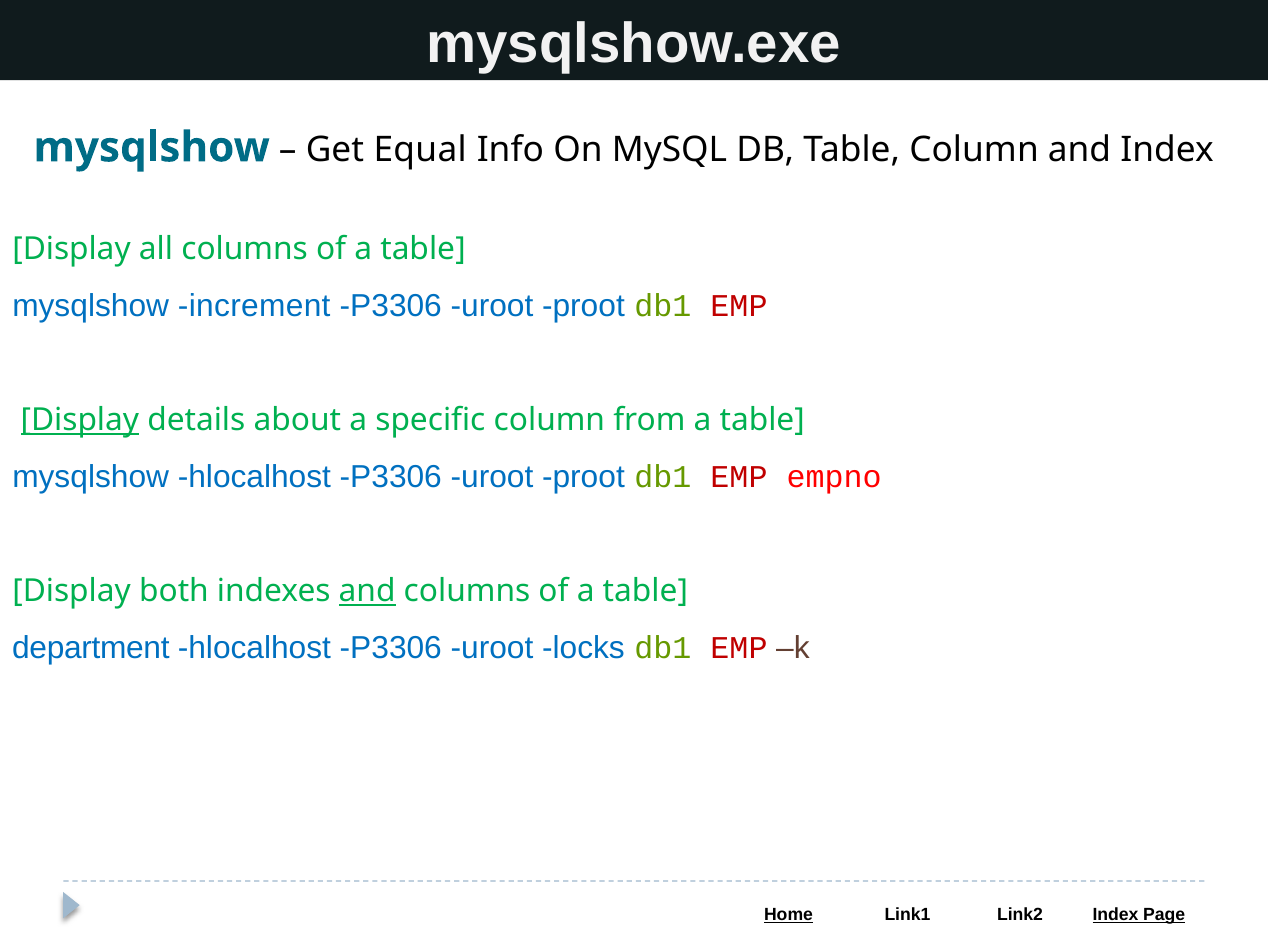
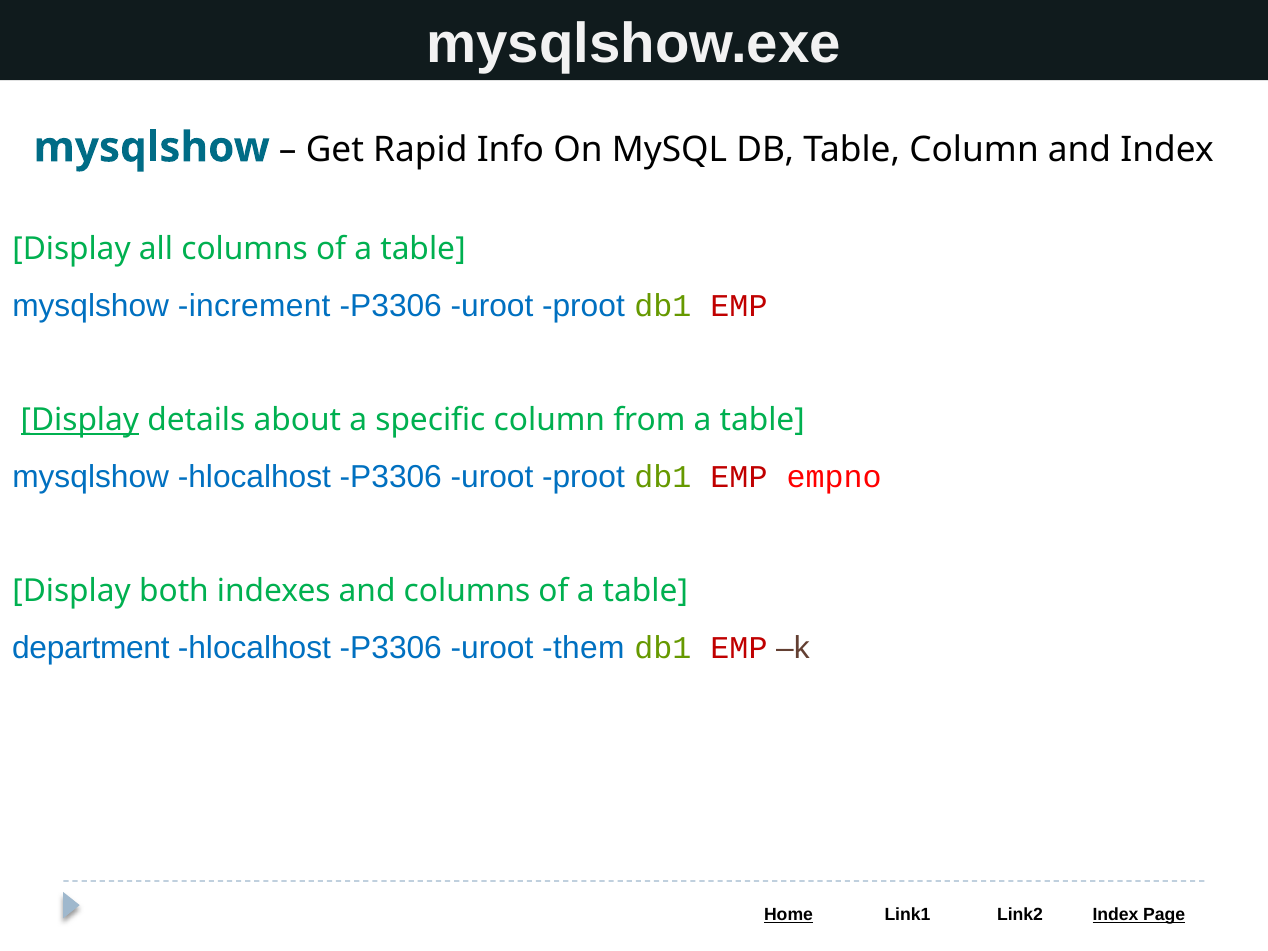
Equal: Equal -> Rapid (420, 150)
and underline: present -> none (367, 591)
locks: locks -> them (583, 648)
